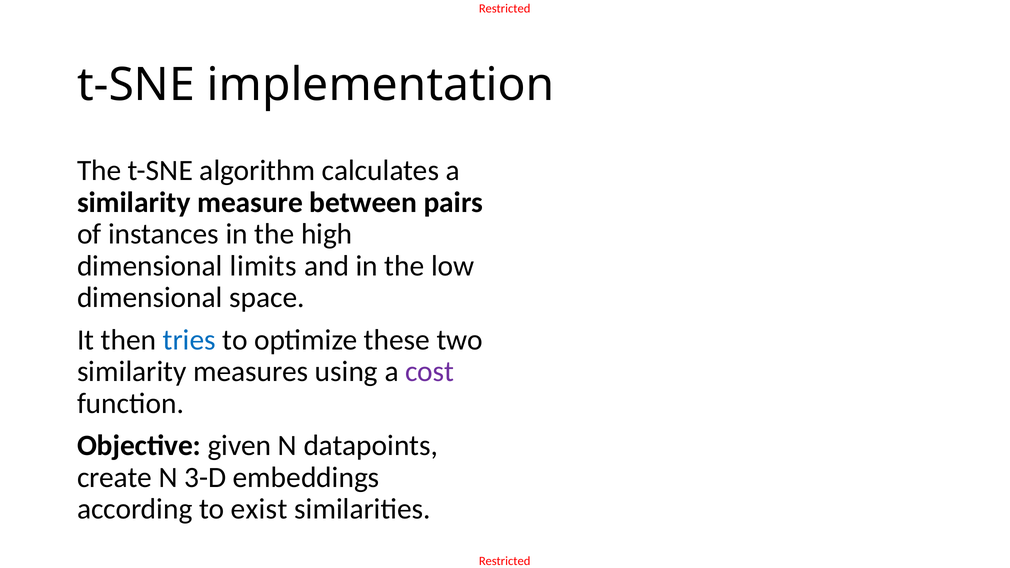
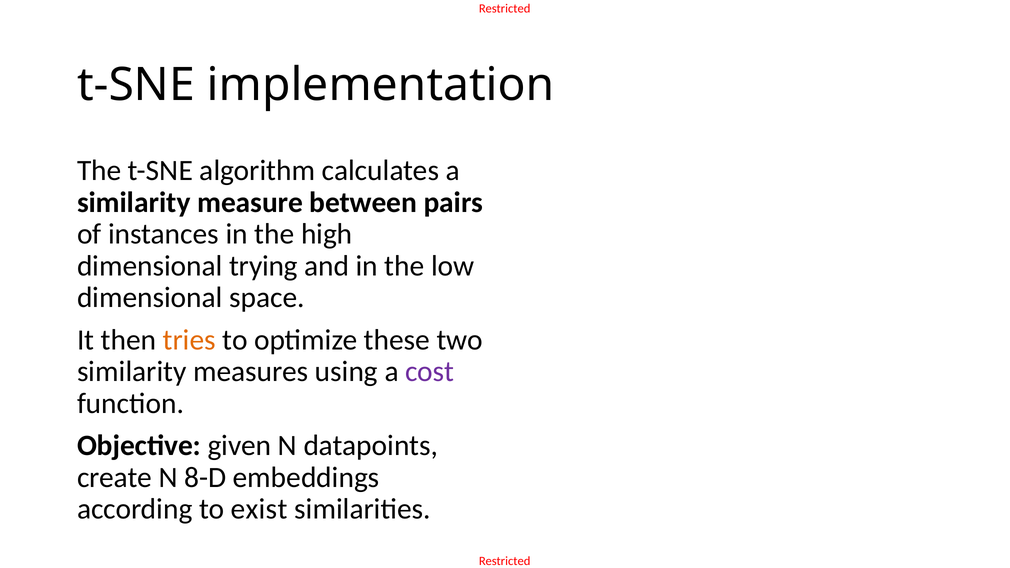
limits: limits -> trying (264, 266)
tries colour: blue -> orange (189, 340)
3-D: 3-D -> 8-D (205, 478)
